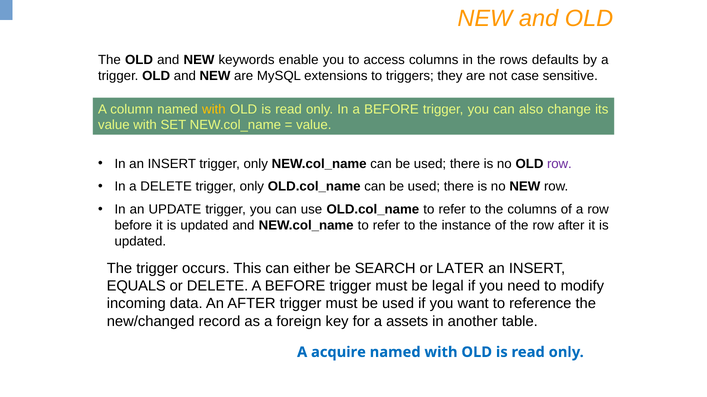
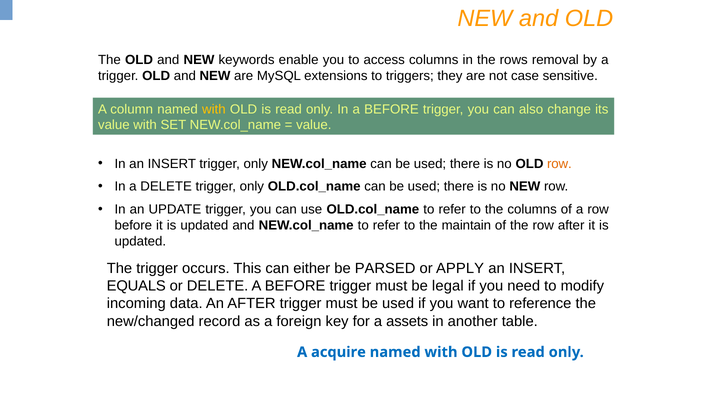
defaults: defaults -> removal (555, 60)
row colour: purple -> orange (559, 164)
instance: instance -> maintain (466, 226)
SEARCH: SEARCH -> PARSED (385, 269)
LATER: LATER -> APPLY (460, 269)
